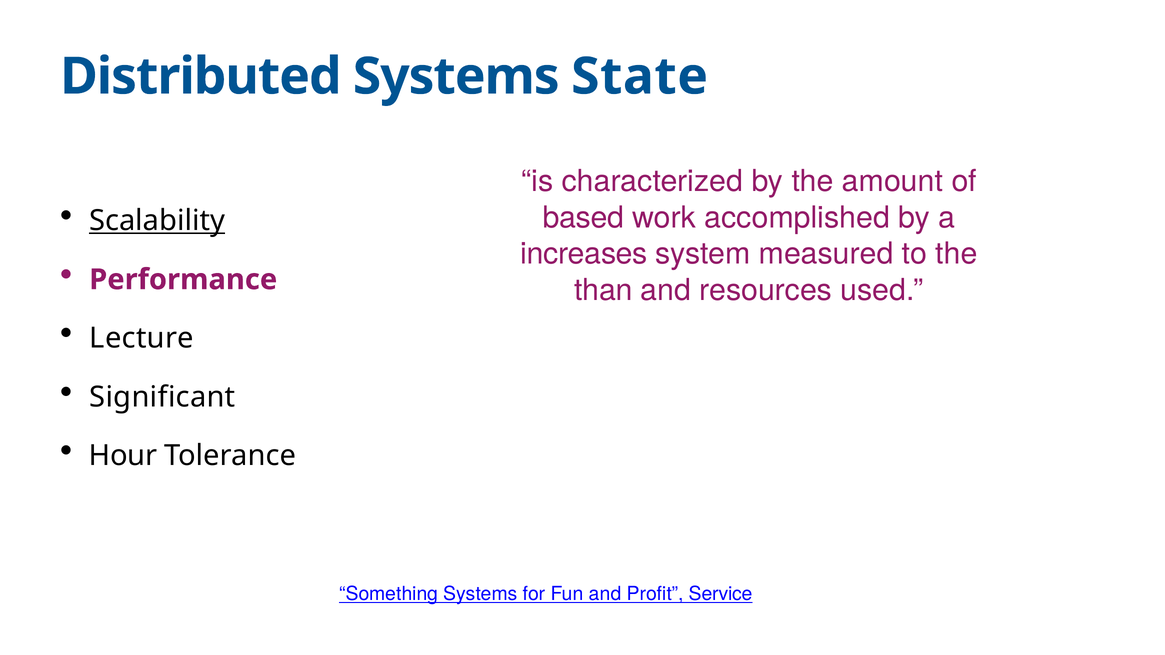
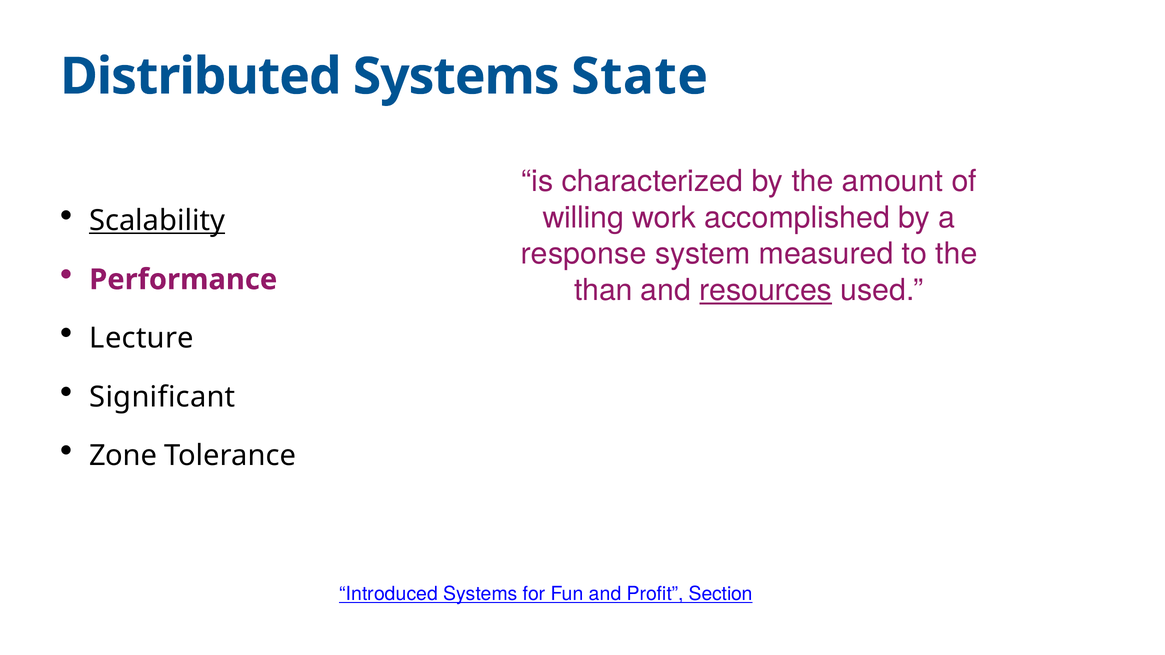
based: based -> willing (583, 218)
increases: increases -> response (584, 254)
resources underline: none -> present (766, 291)
Hour: Hour -> Zone (123, 456)
Something: Something -> Introduced (389, 594)
Service: Service -> Section (721, 594)
